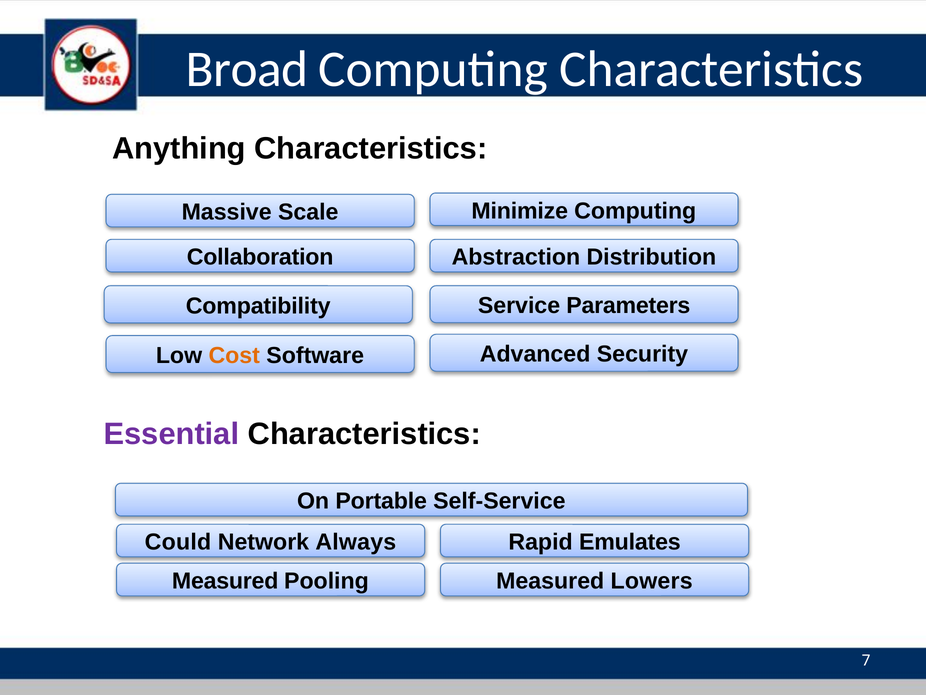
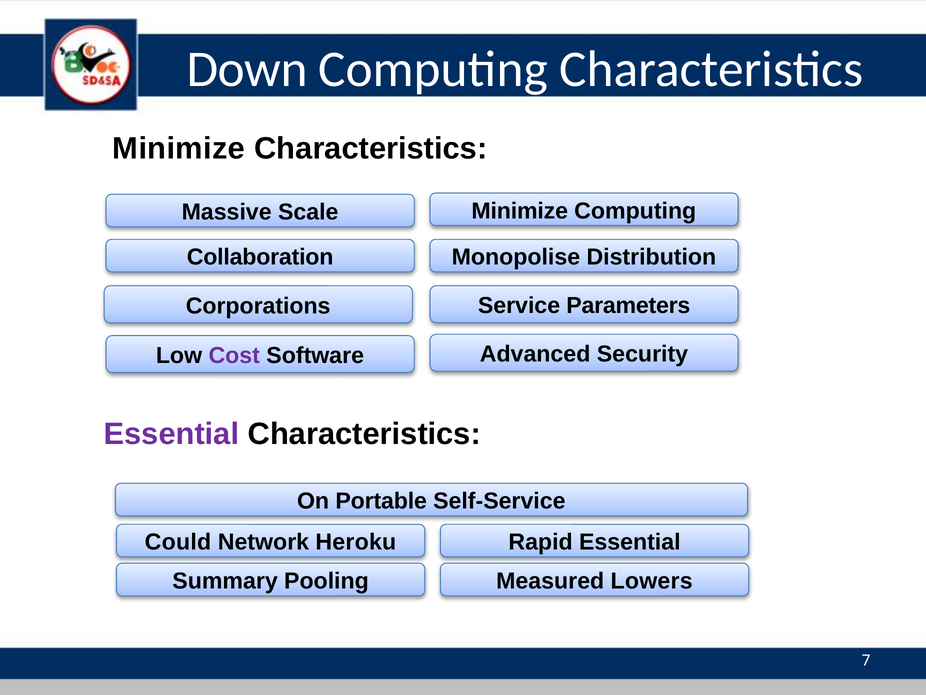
Broad: Broad -> Down (247, 69)
Anything: Anything -> Minimize (179, 149)
Abstraction: Abstraction -> Monopolise (516, 257)
Compatibility: Compatibility -> Corporations (258, 306)
Cost colour: orange -> purple (234, 355)
Always: Always -> Heroku (356, 542)
Rapid Emulates: Emulates -> Essential (630, 542)
Measured: Measured -> Summary (225, 581)
